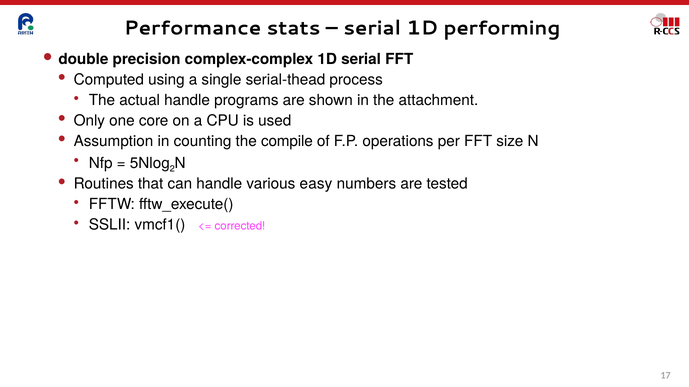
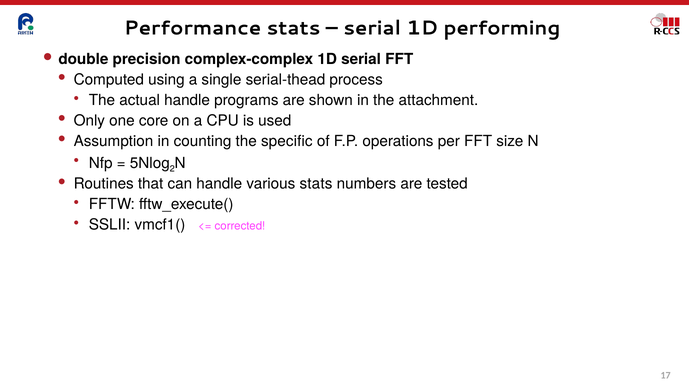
compile: compile -> specific (287, 141)
various easy: easy -> stats (316, 184)
